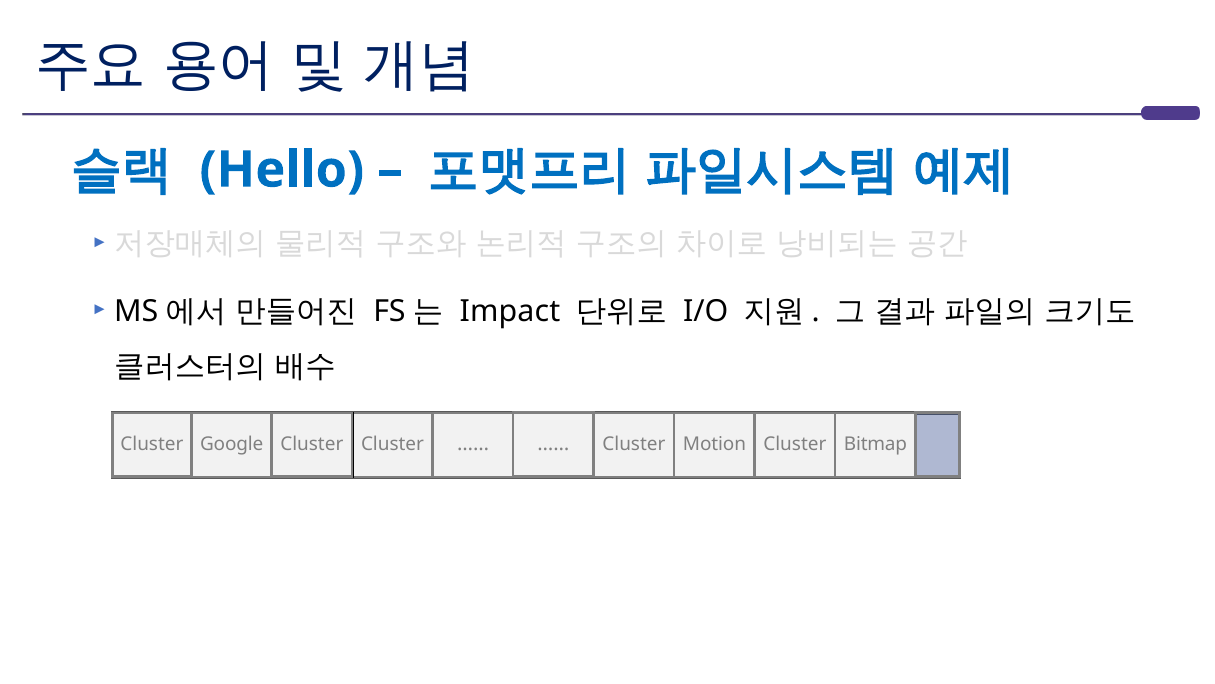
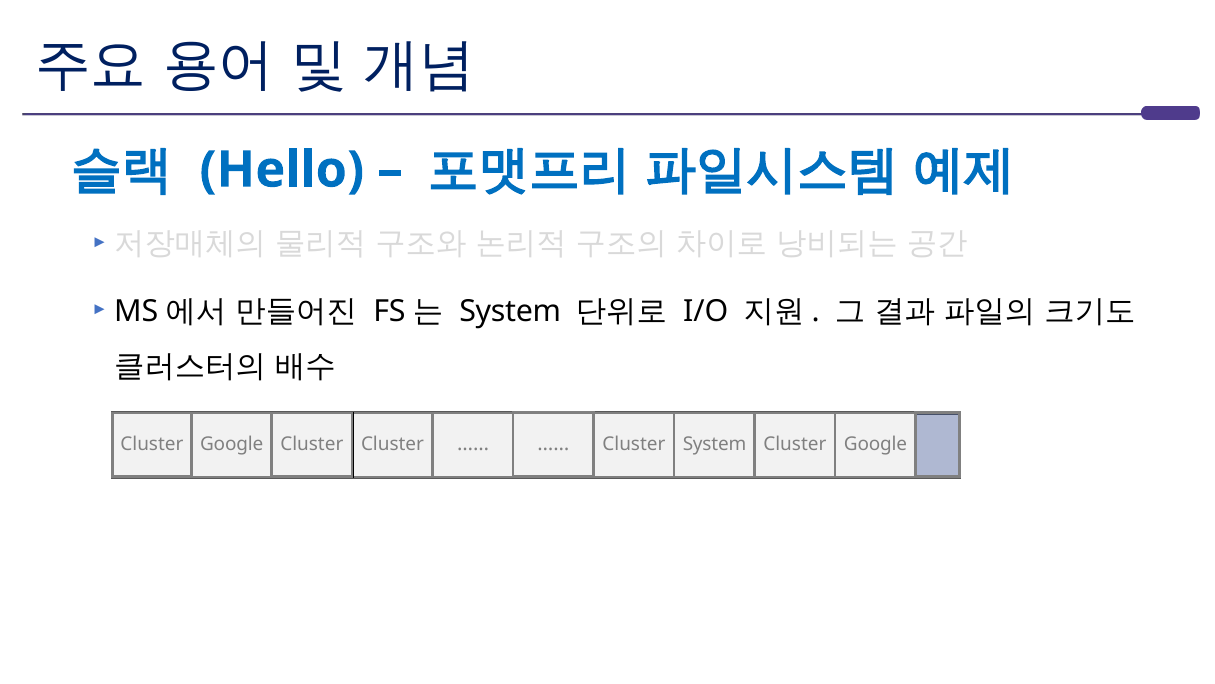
Impact: Impact -> System (510, 311)
Cluster Motion: Motion -> System (715, 444)
Bitmap: Bitmap -> Google (875, 444)
